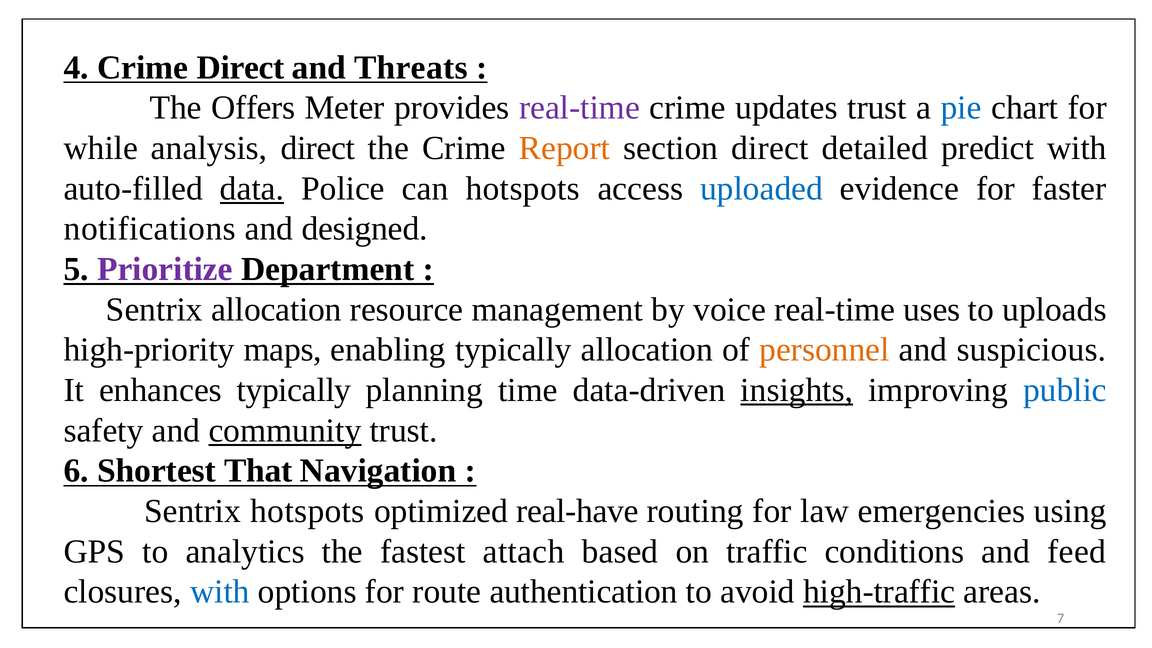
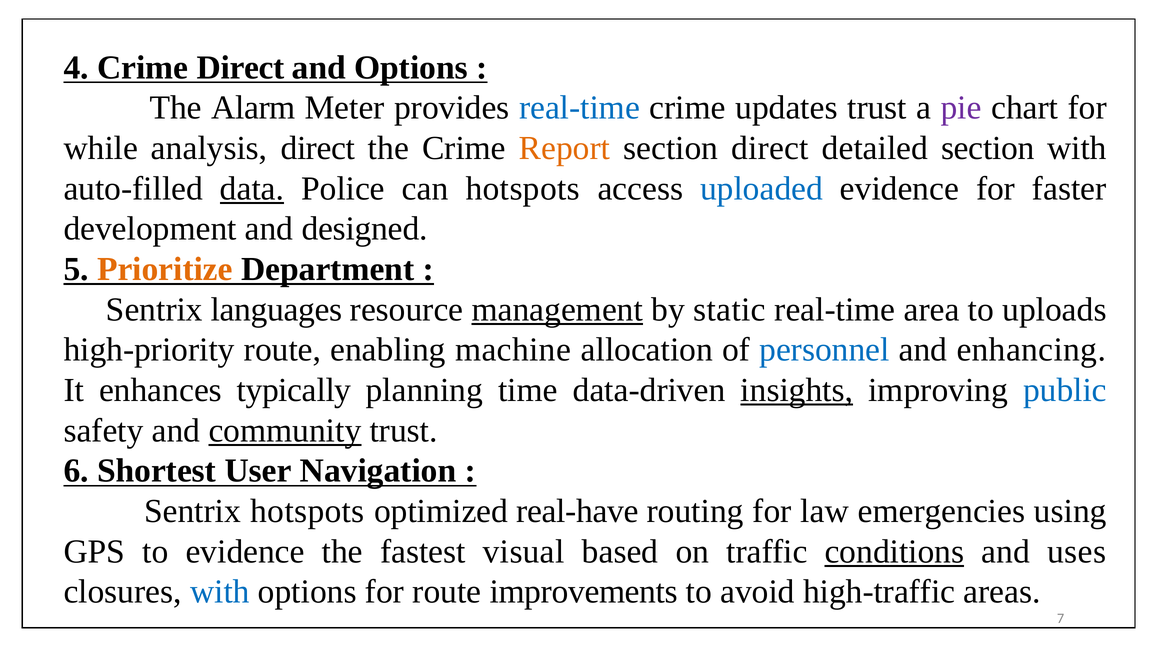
and Threats: Threats -> Options (411, 67)
Offers: Offers -> Alarm (253, 108)
real-time colour: purple -> blue (579, 108)
pie colour: blue -> purple (961, 108)
detailed predict: predict -> section (988, 148)
notifications: notifications -> development (150, 229)
Prioritize colour: purple -> orange (165, 269)
Sentrix allocation: allocation -> languages (276, 310)
management underline: none -> present (557, 310)
voice: voice -> static (730, 310)
uses: uses -> area (932, 310)
high-priority maps: maps -> route (283, 350)
enabling typically: typically -> machine (513, 350)
personnel colour: orange -> blue (824, 350)
suspicious: suspicious -> enhancing (1031, 350)
That: That -> User (258, 471)
to analytics: analytics -> evidence (245, 552)
attach: attach -> visual (524, 552)
conditions underline: none -> present (894, 552)
feed: feed -> uses (1077, 552)
authentication: authentication -> improvements (584, 592)
high-traffic underline: present -> none (879, 592)
